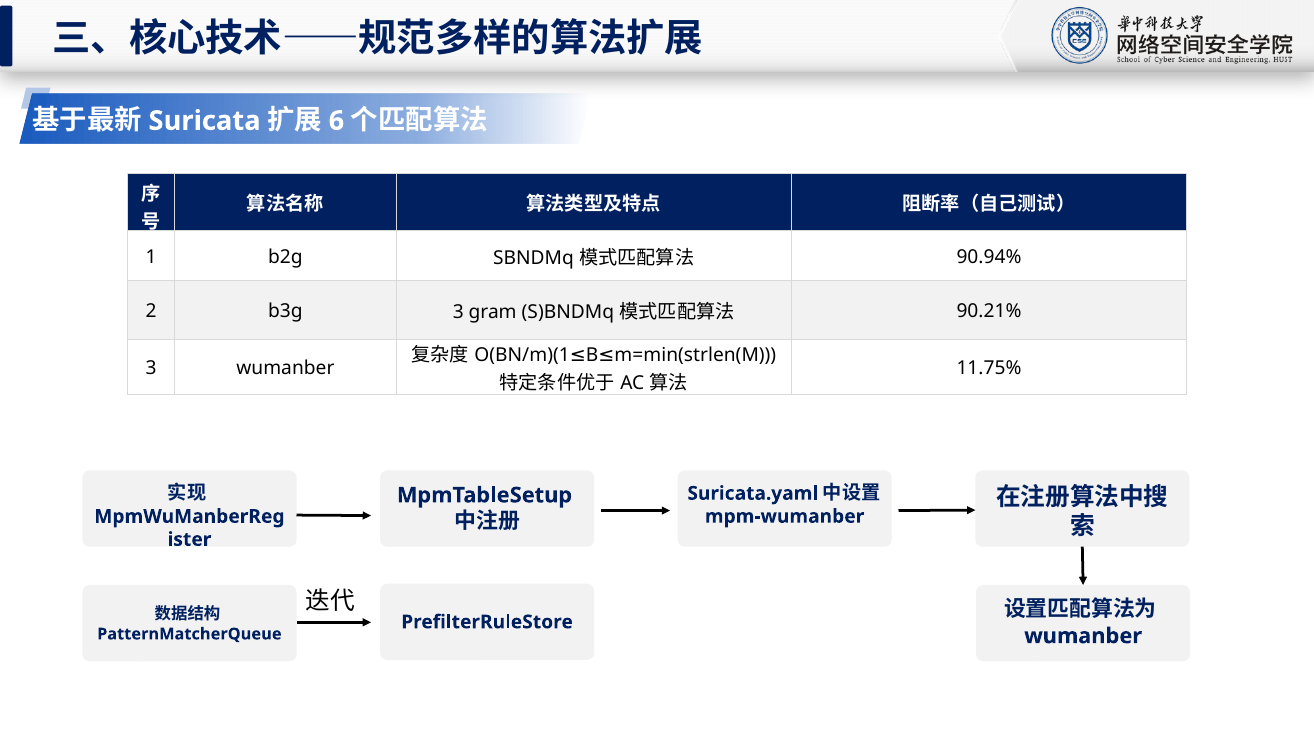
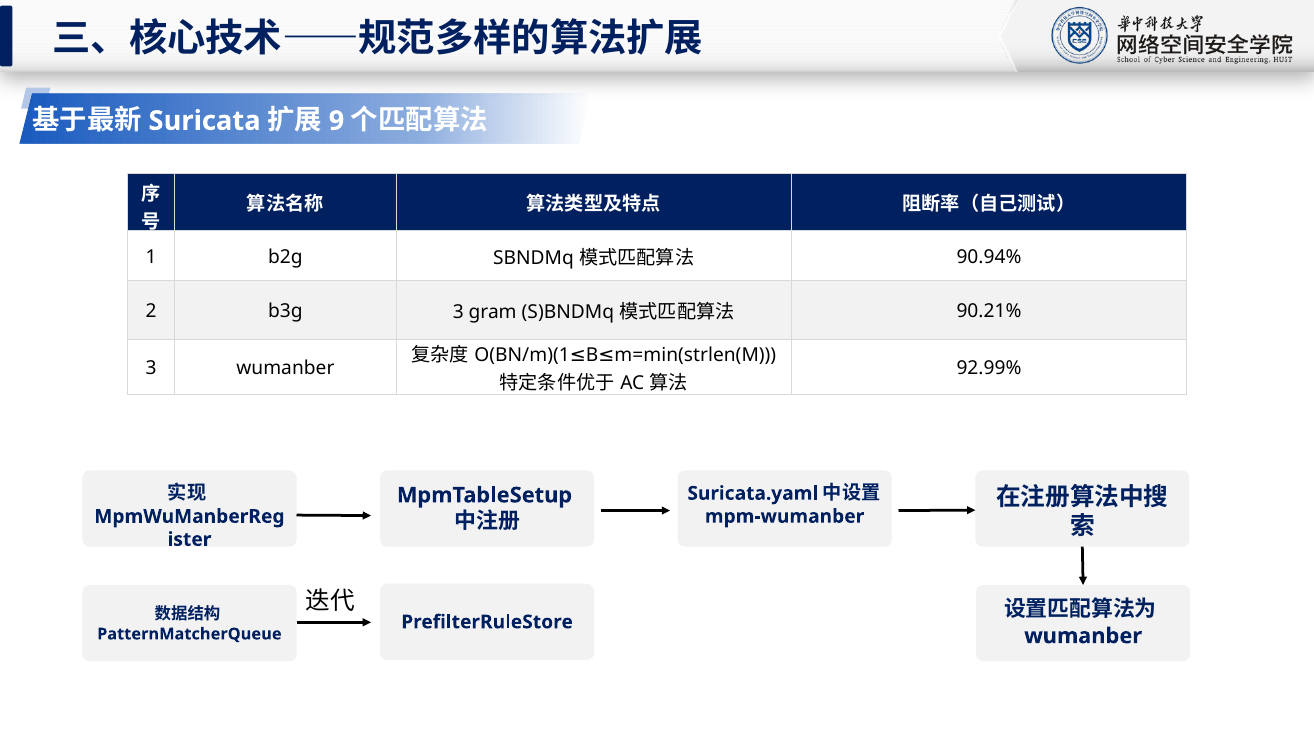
6: 6 -> 9 (336, 121)
11.75%: 11.75% -> 92.99% (989, 368)
